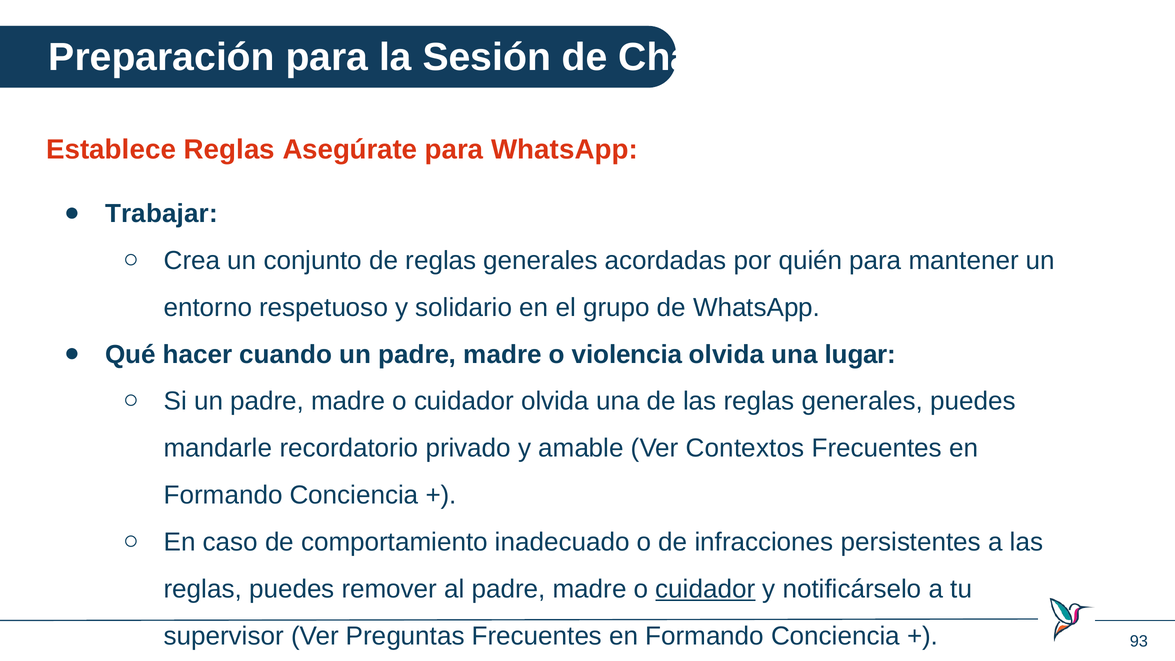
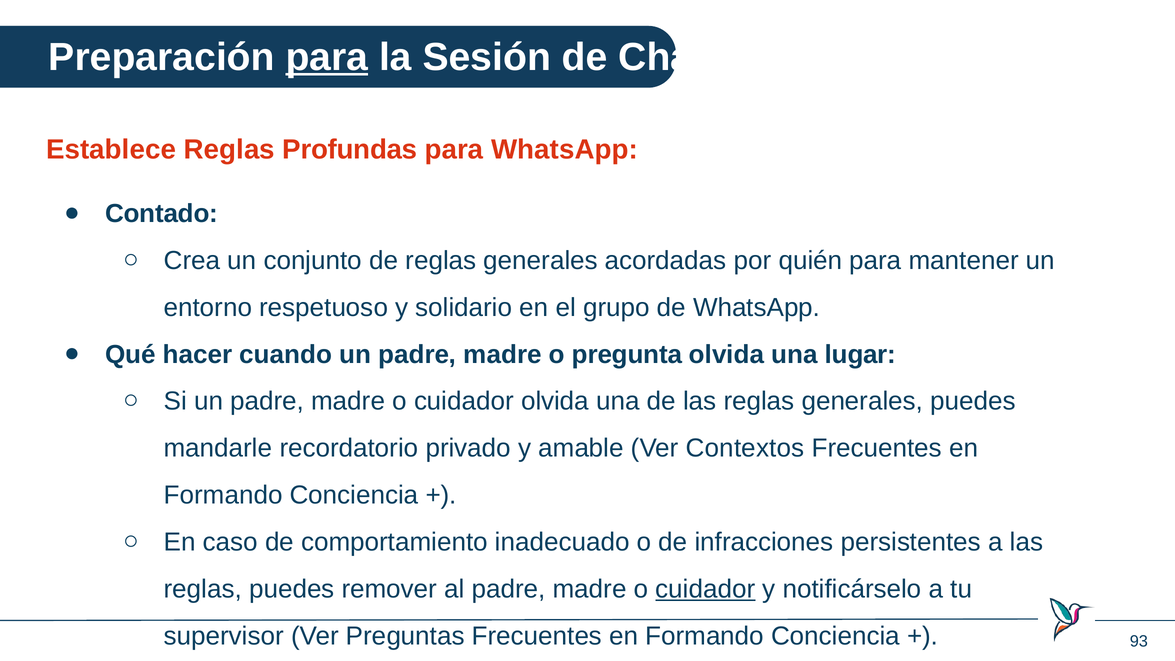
para underline: none -> present (327, 57)
Asegúrate: Asegúrate -> Profundas (350, 149)
Trabajar: Trabajar -> Contado (162, 214)
violencia: violencia -> pregunta (627, 354)
